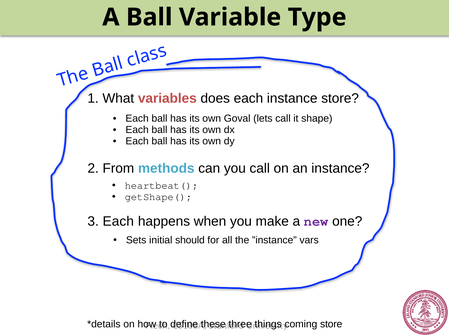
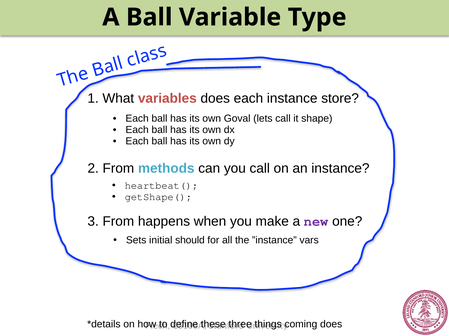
3 Each: Each -> From (118, 222)
coming store: store -> does (331, 325)
